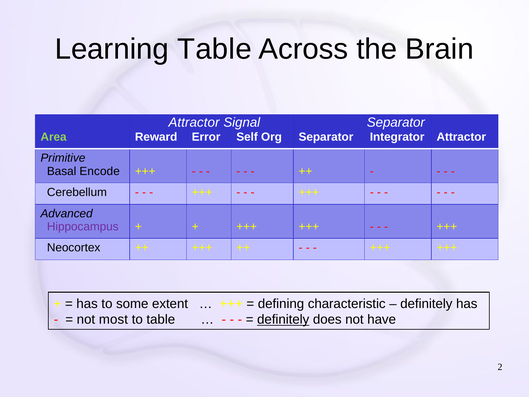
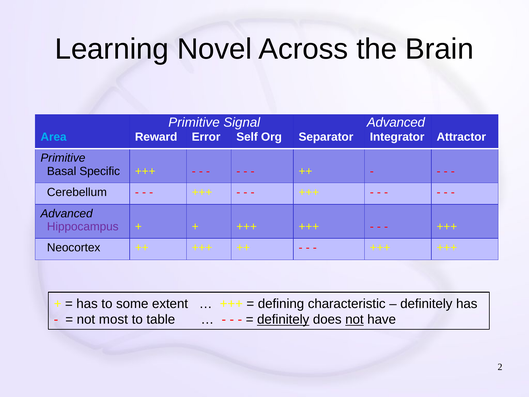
Learning Table: Table -> Novel (215, 49)
Attractor: Attractor -> Primitive (194, 122)
Signal Separator: Separator -> Advanced (396, 122)
Area colour: light green -> light blue (54, 137)
Encode: Encode -> Specific (100, 171)
not underline: none -> present (354, 319)
